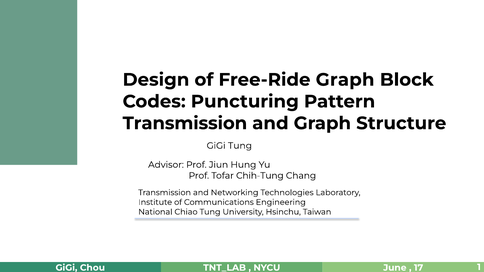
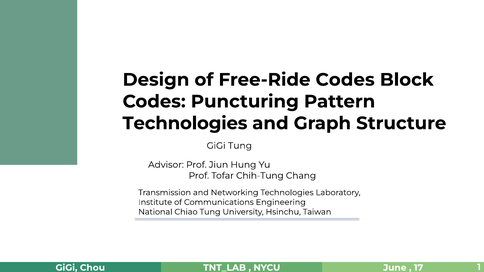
Free-Ride Graph: Graph -> Codes (345, 80)
Transmission: Transmission -> Technologies (185, 123)
